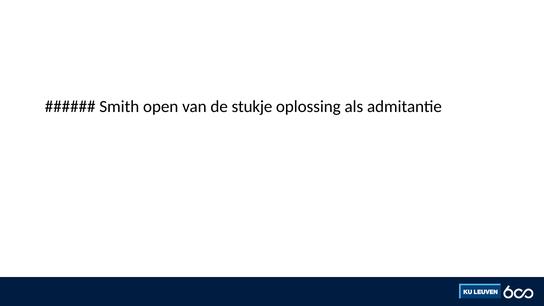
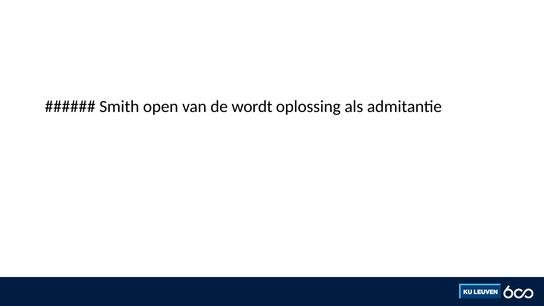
stukje: stukje -> wordt (252, 106)
